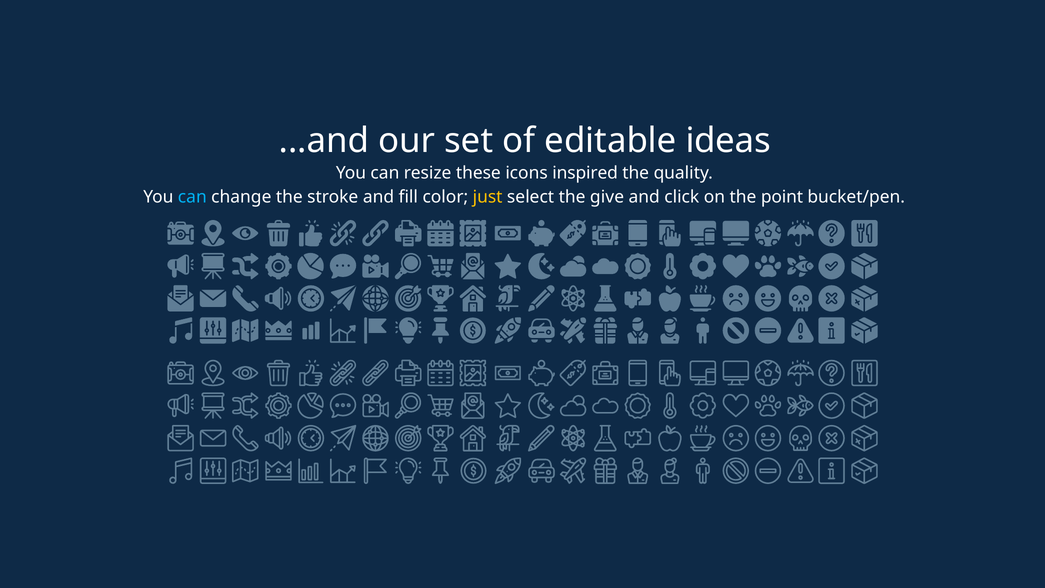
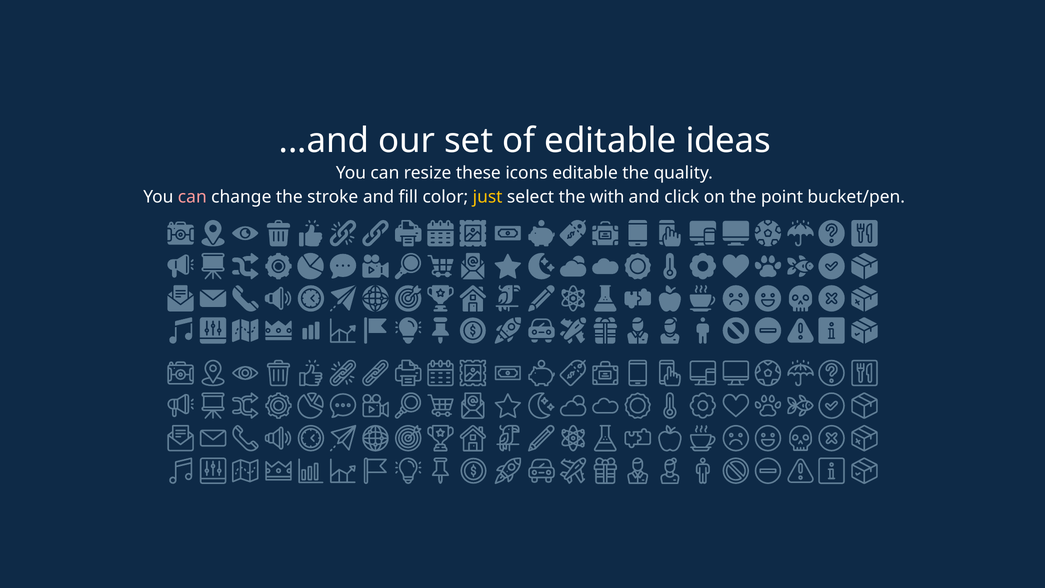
icons inspired: inspired -> editable (585, 173)
can colour: light blue -> pink (192, 197)
give: give -> with (607, 197)
